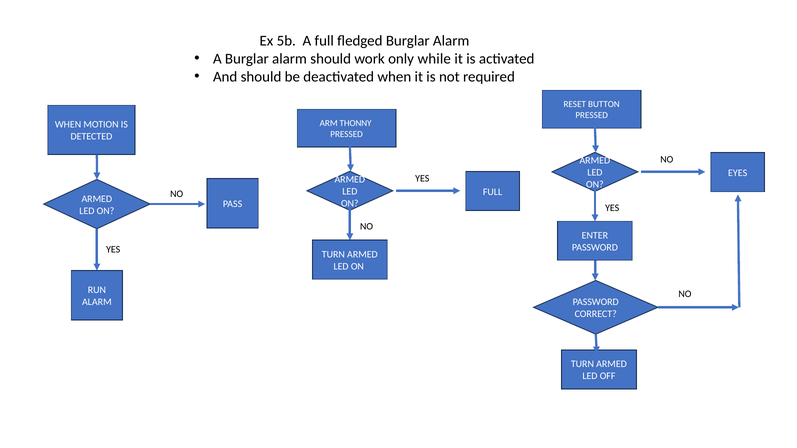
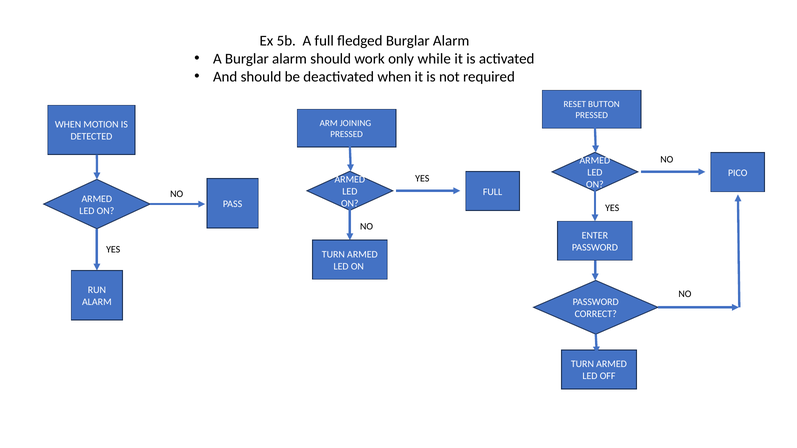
THONNY: THONNY -> JOINING (356, 123)
EYES: EYES -> PICO (738, 173)
